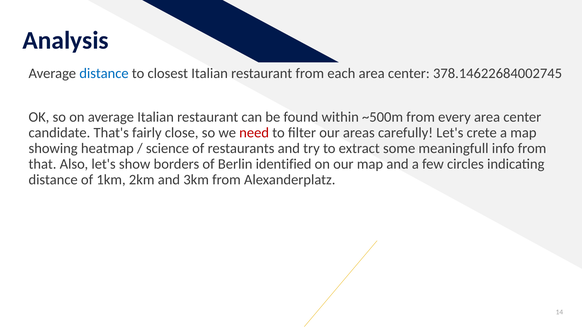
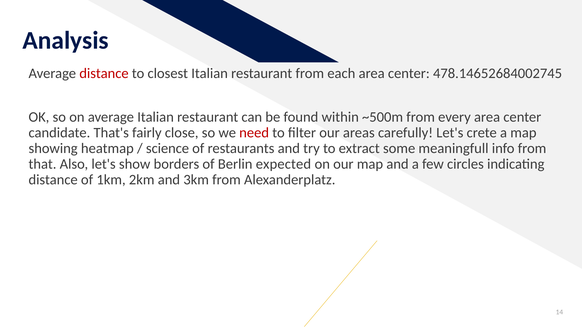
distance colour: blue -> red (104, 74)
378.14622684002745: 378.14622684002745 -> 478.14652684002745 (498, 74)
identified: identified -> expected (283, 164)
